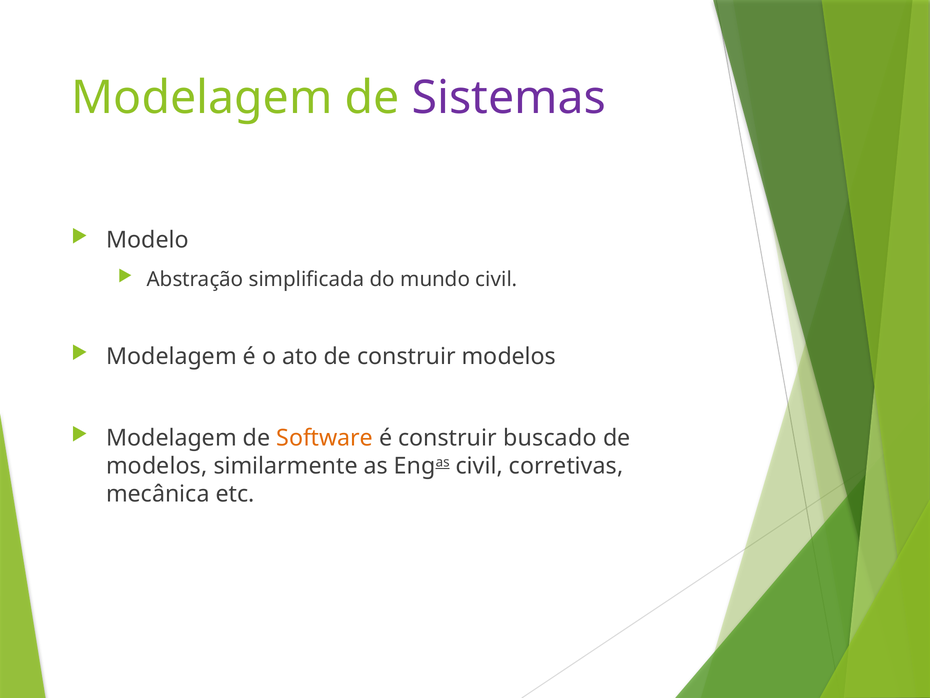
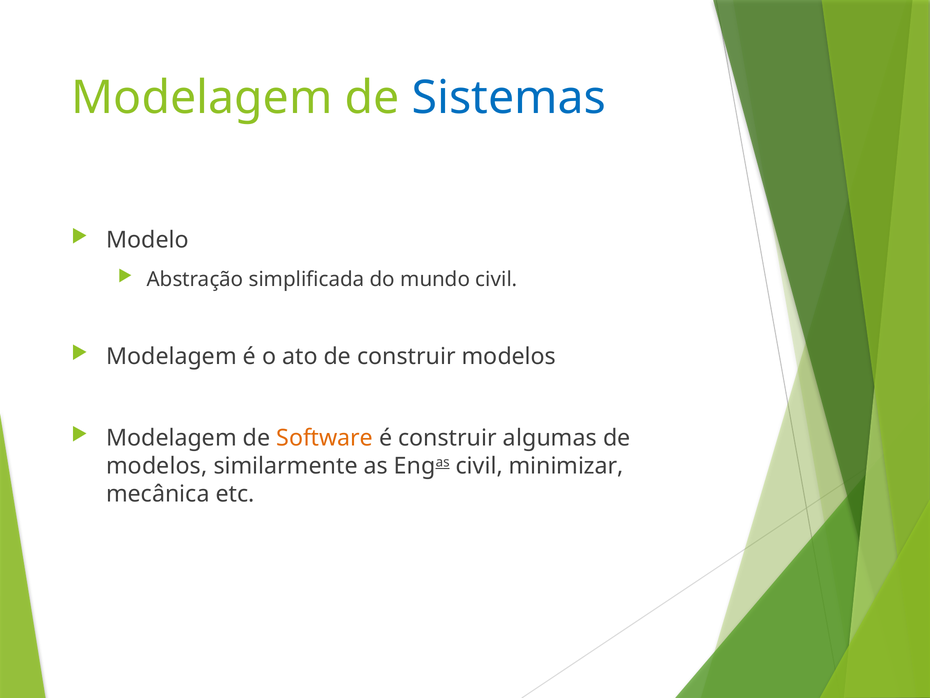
Sistemas colour: purple -> blue (509, 98)
buscado: buscado -> algumas (550, 438)
corretivas: corretivas -> minimizar (566, 466)
